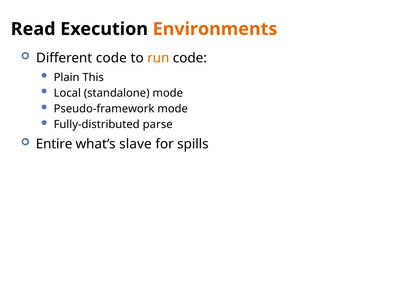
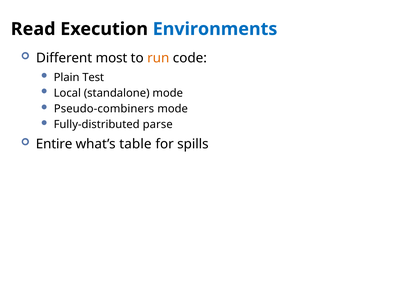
Environments colour: orange -> blue (215, 29)
Different code: code -> most (111, 58)
This: This -> Test (93, 77)
Pseudo-framework: Pseudo-framework -> Pseudo-combiners (104, 109)
slave: slave -> table (135, 144)
